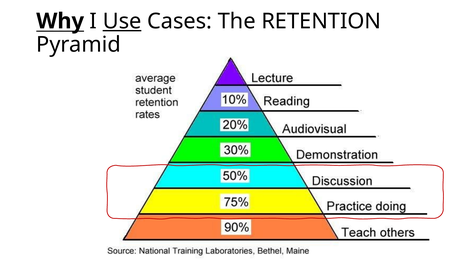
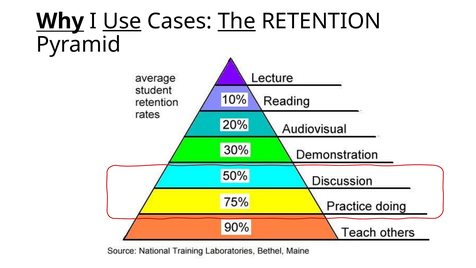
The underline: none -> present (237, 21)
